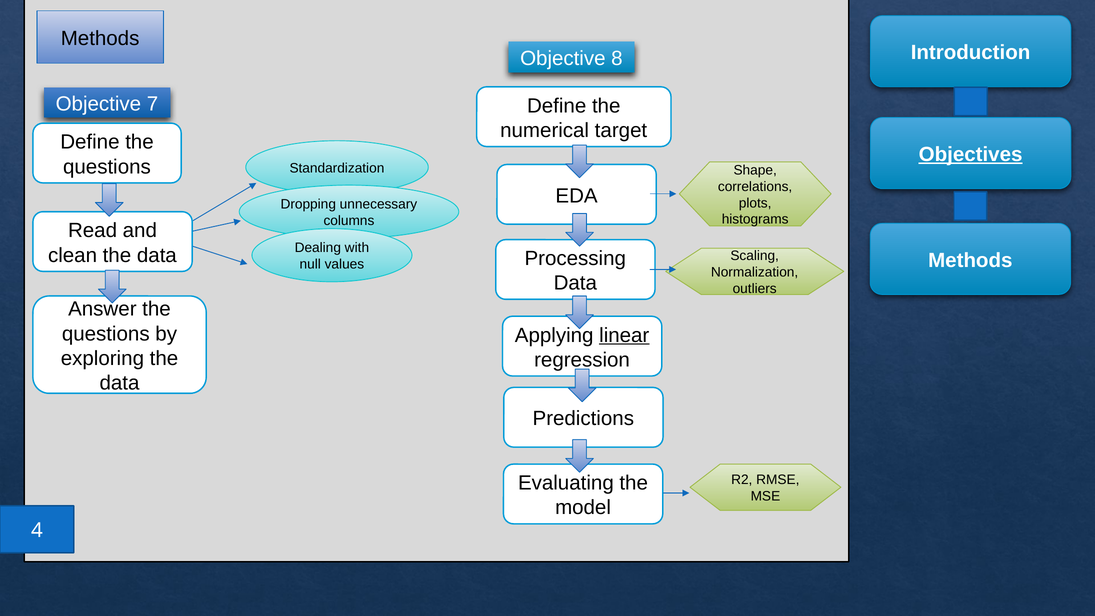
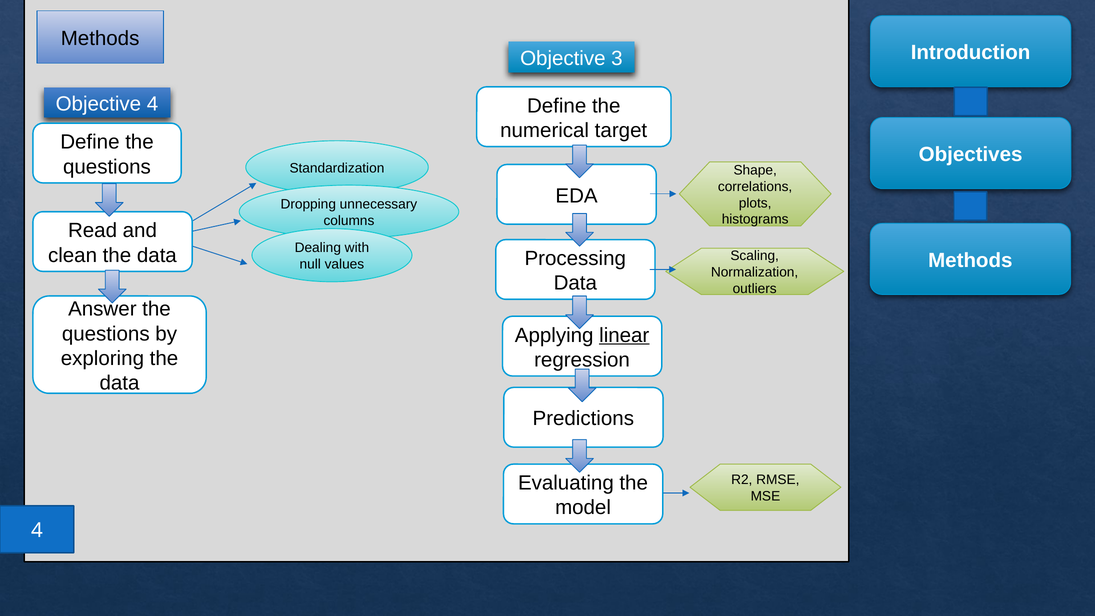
8: 8 -> 3 (617, 58)
Objective 7: 7 -> 4 (152, 104)
Objectives underline: present -> none (971, 154)
